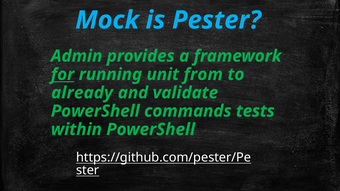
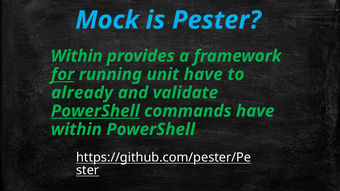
Admin: Admin -> Within (77, 56)
unit from: from -> have (203, 74)
PowerShell underline: none -> present (95, 111)
commands tests: tests -> have (255, 111)
